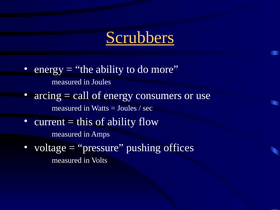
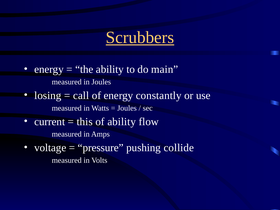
more: more -> main (165, 69)
arcing: arcing -> losing (48, 96)
consumers: consumers -> constantly (159, 96)
offices: offices -> collide (179, 148)
